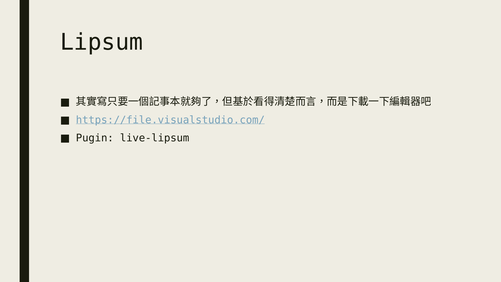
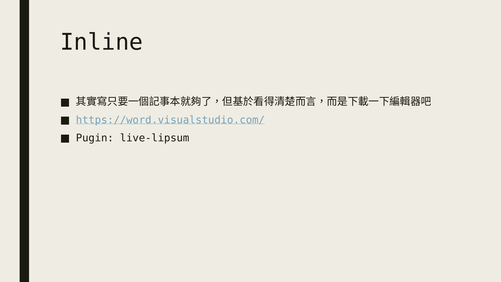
Lipsum: Lipsum -> Inline (102, 42)
https://file.visualstudio.com/: https://file.visualstudio.com/ -> https://word.visualstudio.com/ (170, 120)
